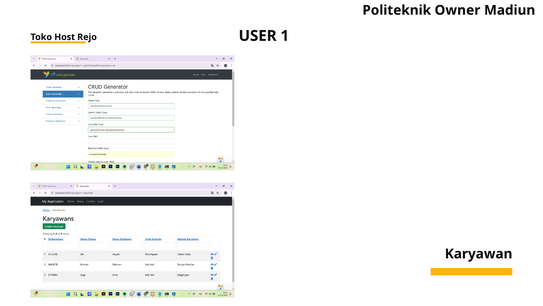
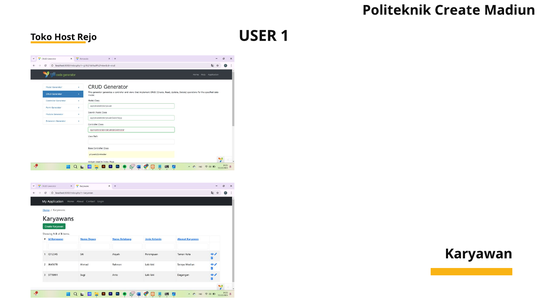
Owner: Owner -> Create (457, 10)
